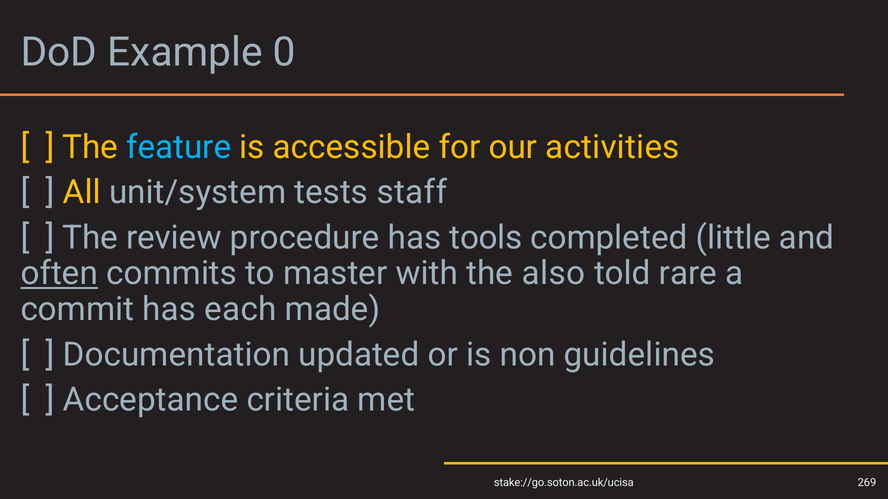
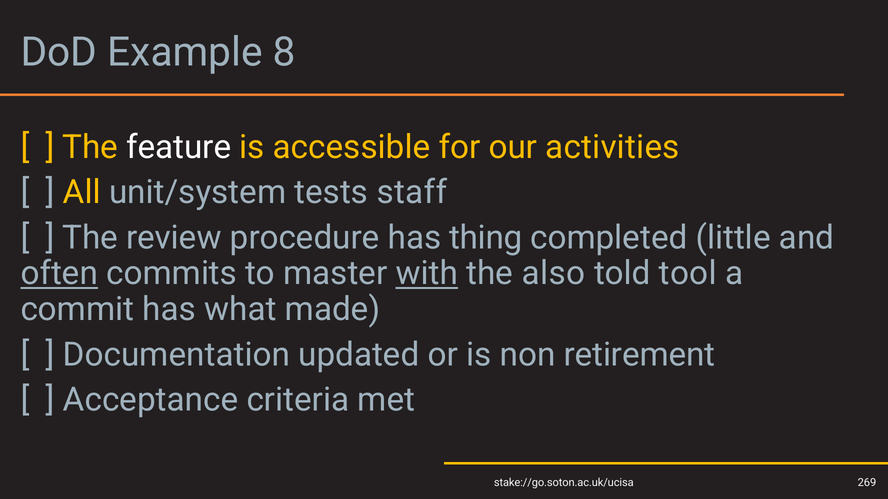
0: 0 -> 8 (284, 53)
feature colour: light blue -> white (179, 147)
tools: tools -> thing (486, 238)
with underline: none -> present (427, 274)
rare: rare -> tool (688, 274)
each: each -> what (241, 310)
guidelines: guidelines -> retirement (639, 355)
